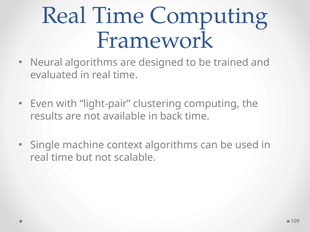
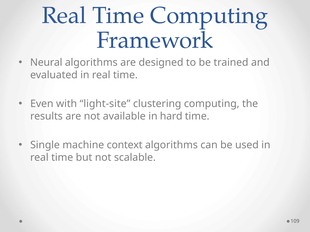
light-pair: light-pair -> light-site (105, 104)
back: back -> hard (171, 116)
